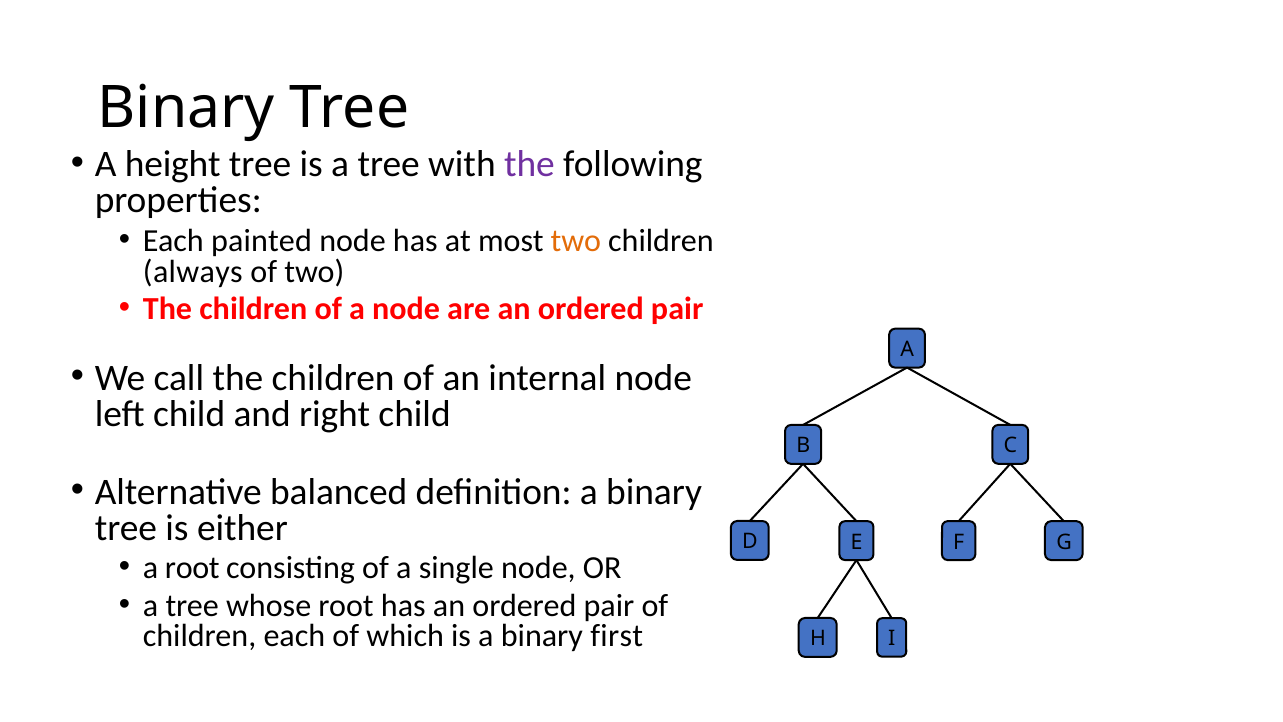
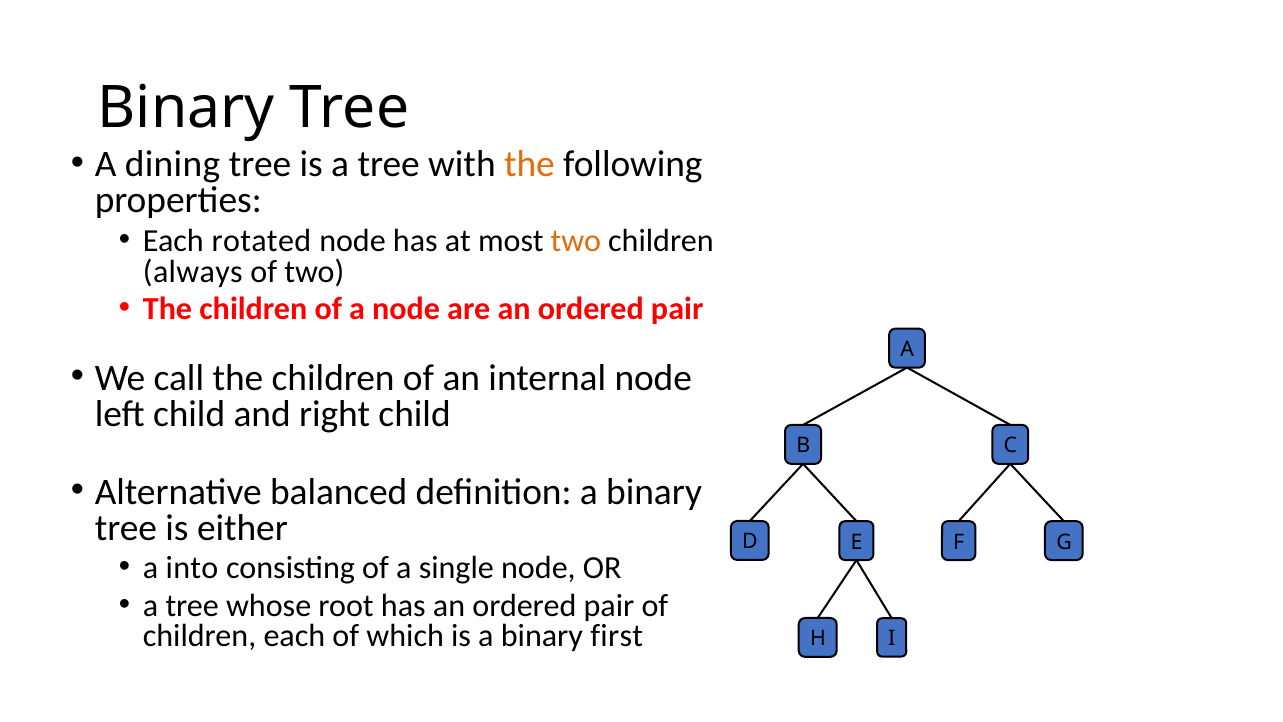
height: height -> dining (172, 165)
the colour: purple -> orange (529, 165)
painted: painted -> rotated (261, 241)
a root: root -> into (192, 568)
